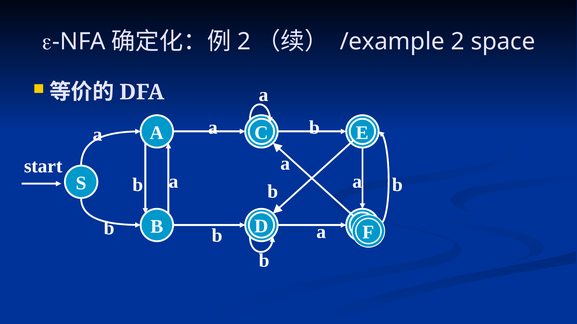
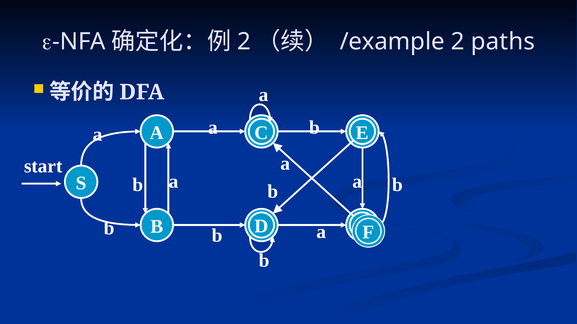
space: space -> paths (503, 42)
